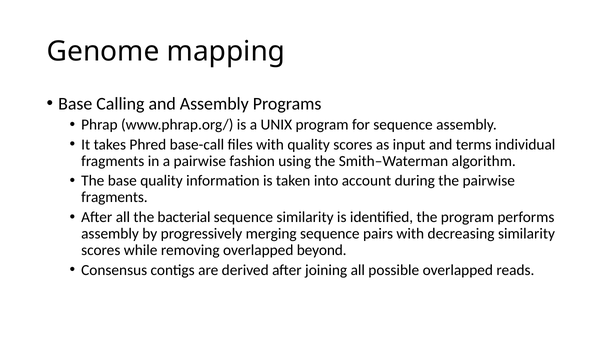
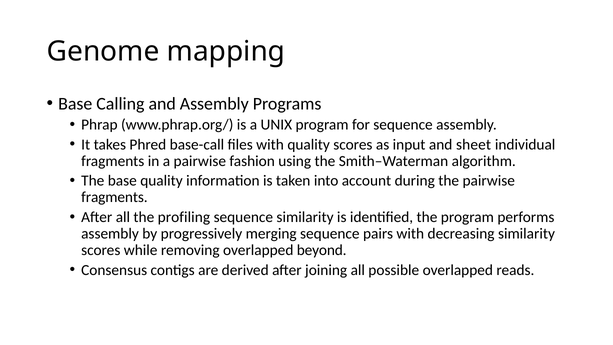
terms: terms -> sheet (474, 144)
bacterial: bacterial -> profiling (184, 217)
